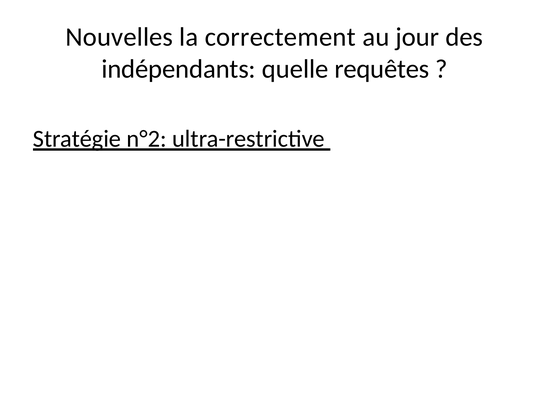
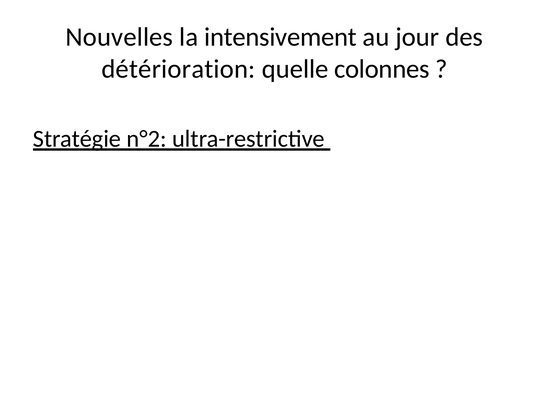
correctement: correctement -> intensivement (280, 37)
indépendants: indépendants -> détérioration (178, 69)
requêtes: requêtes -> colonnes (382, 69)
